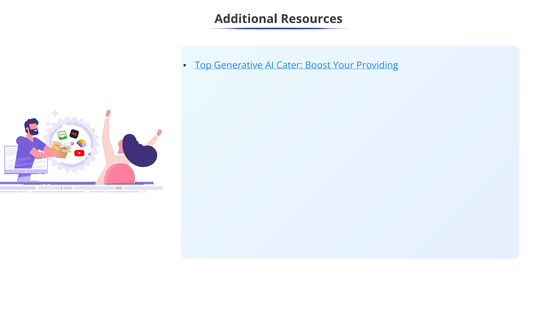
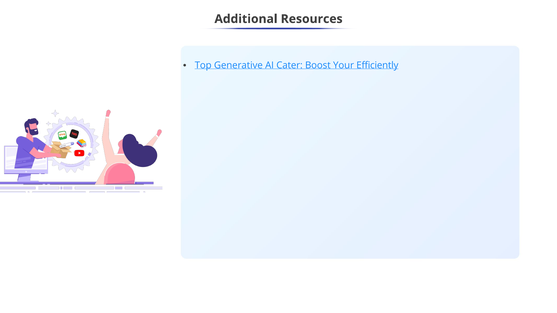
Providing: Providing -> Efficiently (377, 65)
